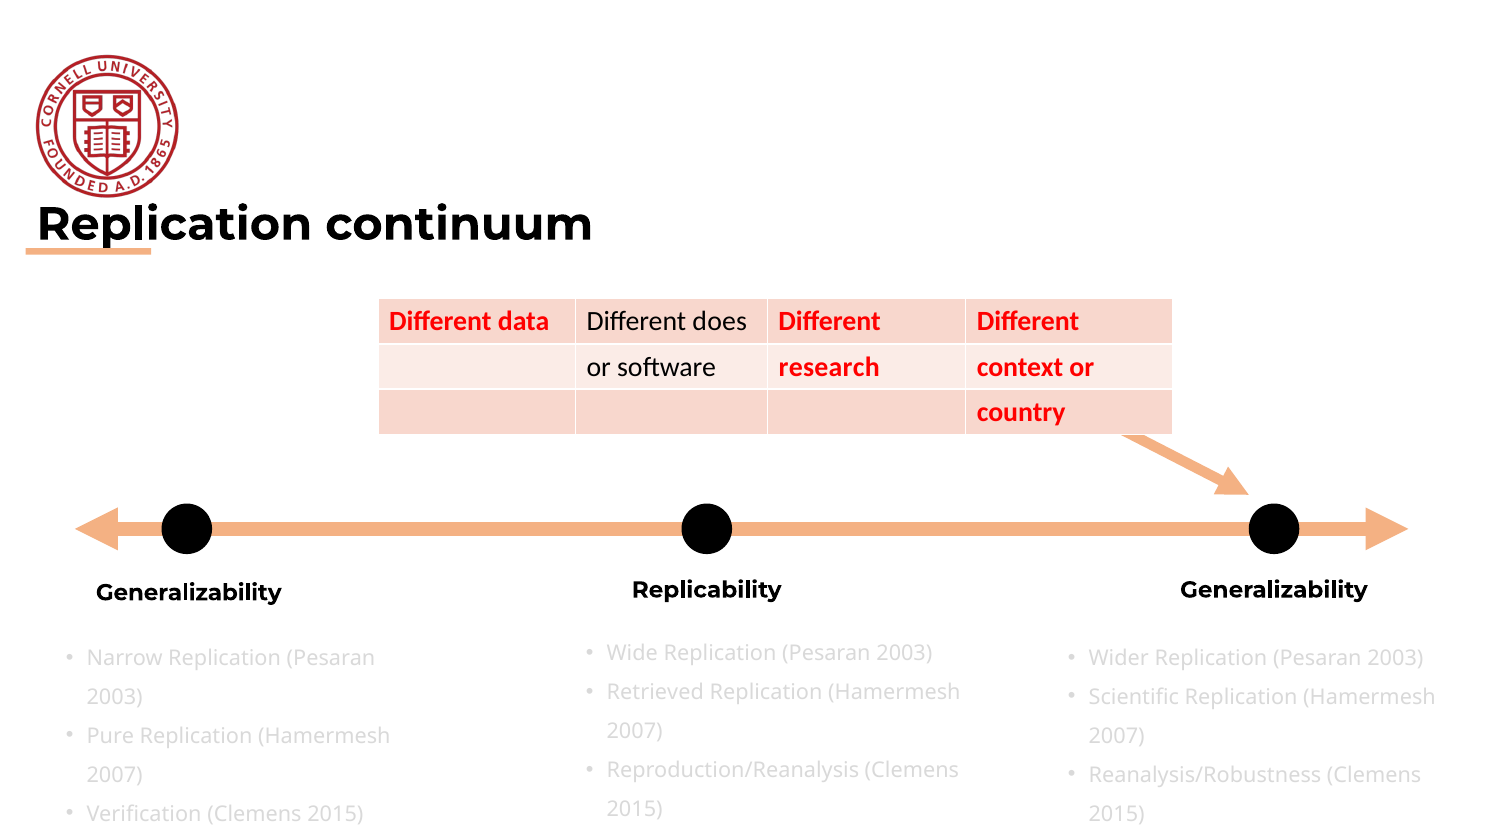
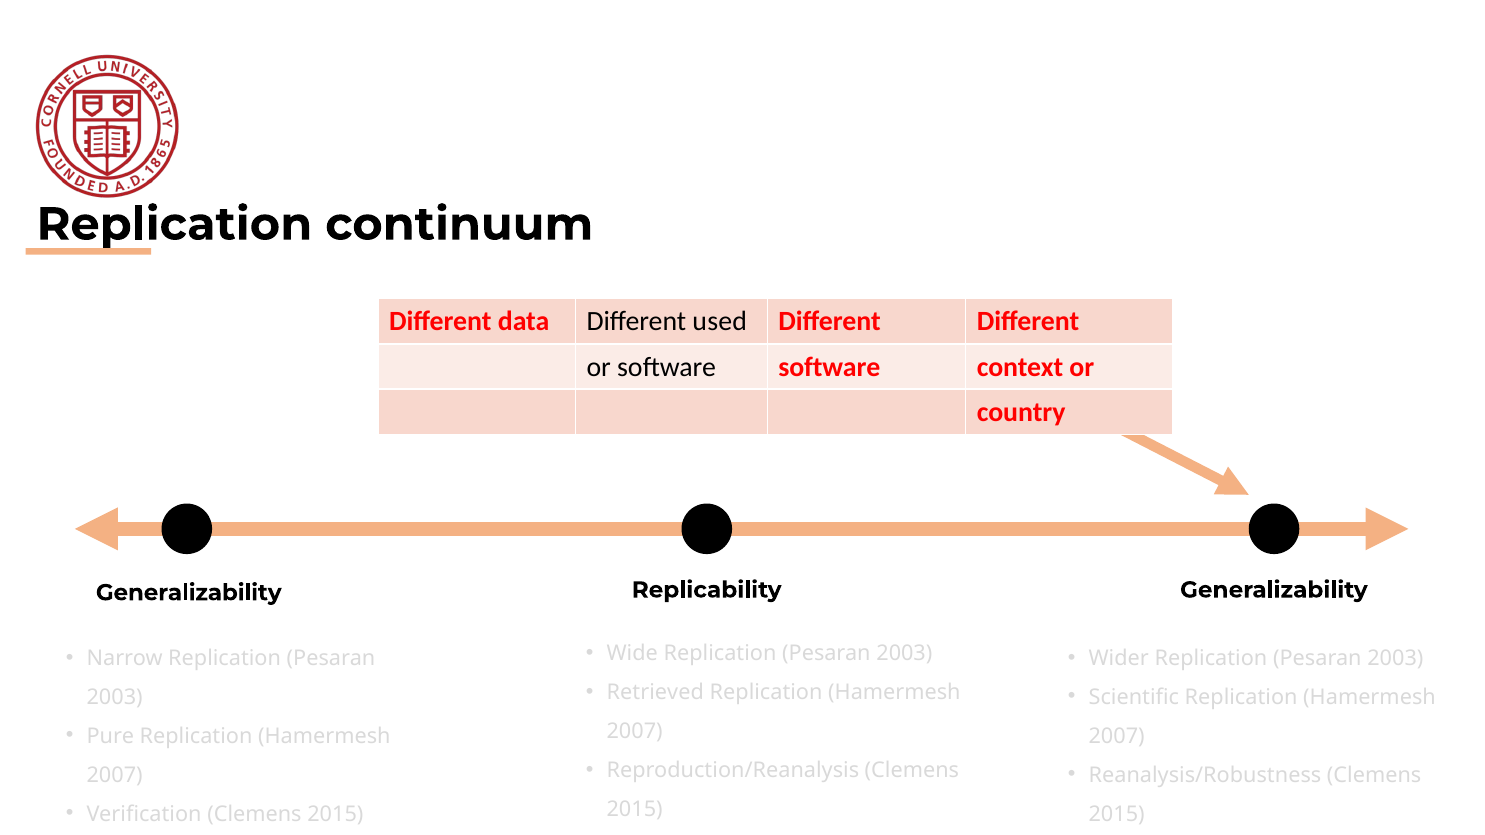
does: does -> used (720, 322)
software research: research -> software (829, 367)
